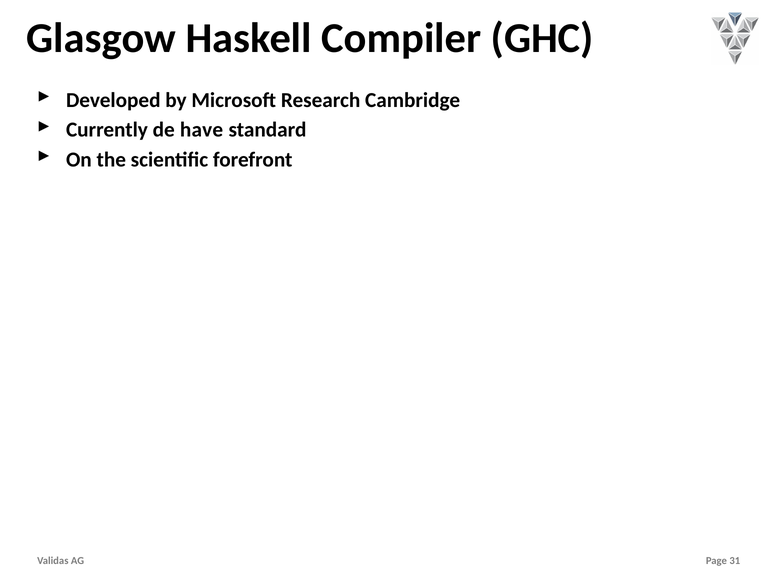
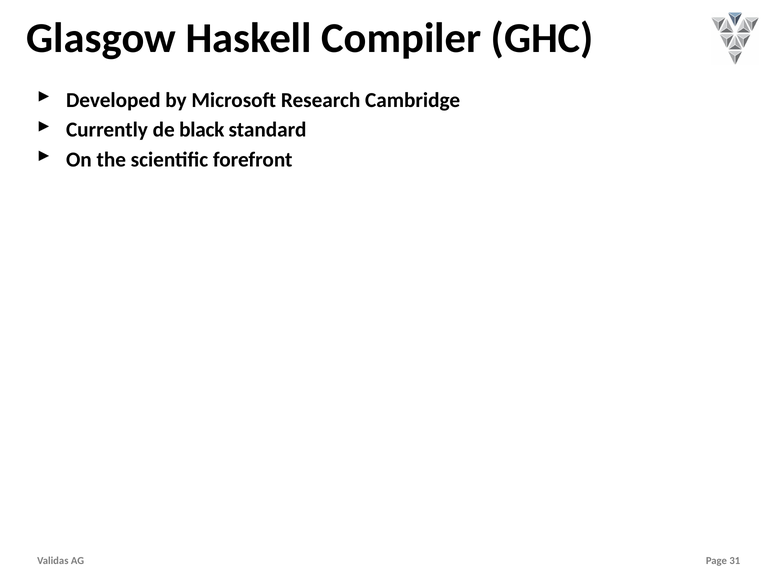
have: have -> black (202, 130)
